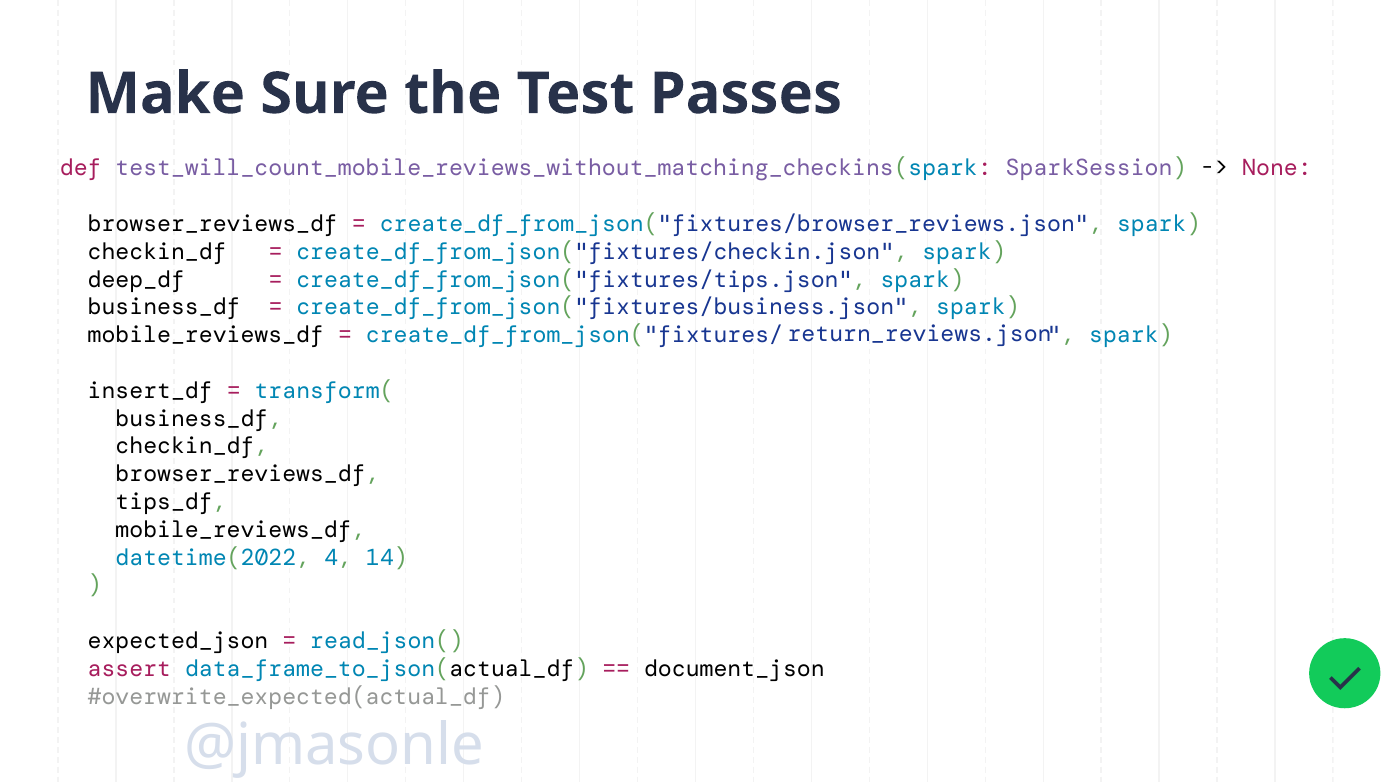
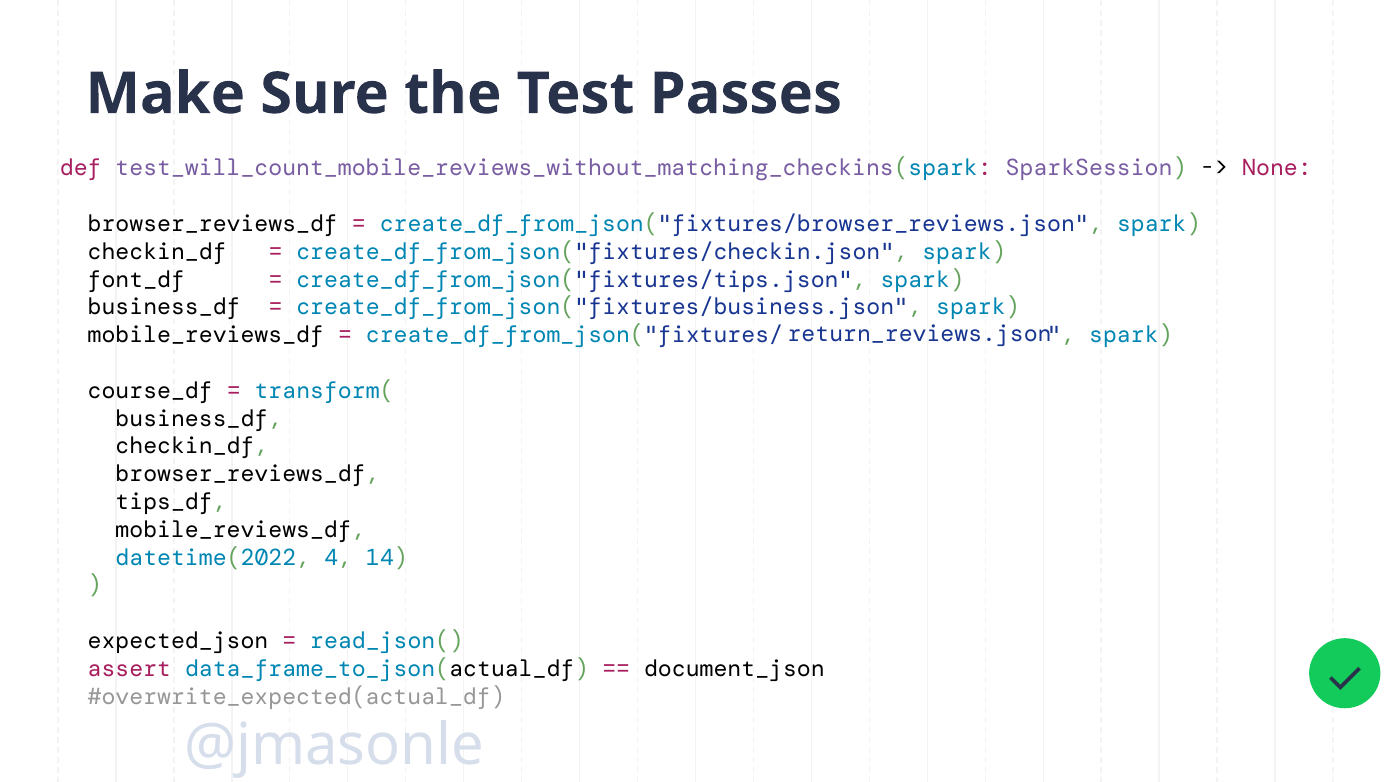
deep_df: deep_df -> font_df (136, 280)
insert_df: insert_df -> course_df (150, 391)
